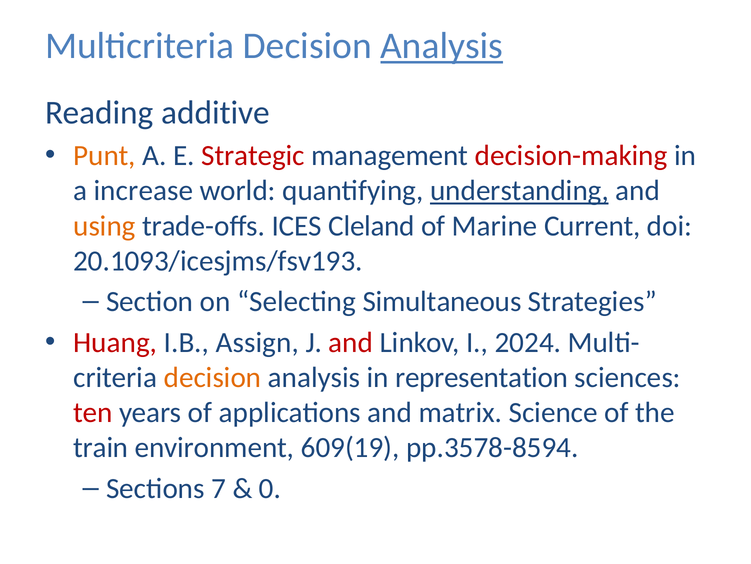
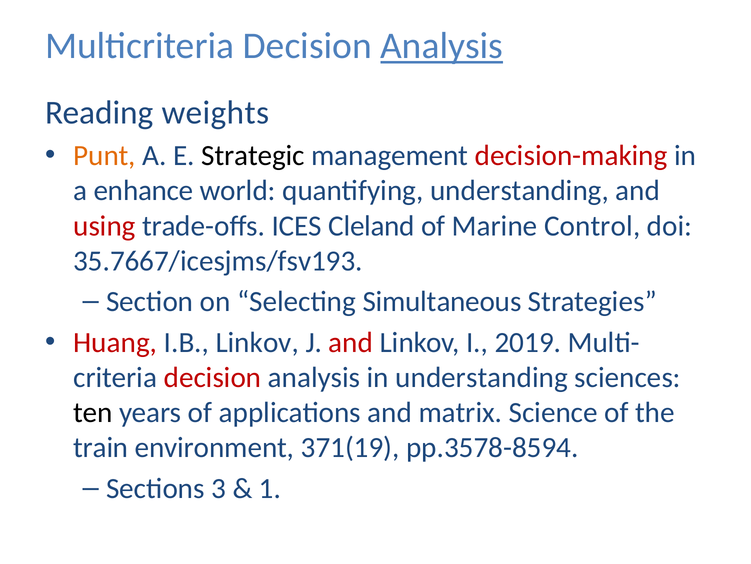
additive: additive -> weights (215, 113)
Strategic colour: red -> black (253, 156)
increase: increase -> enhance (144, 191)
understanding underline: present -> none (520, 191)
using colour: orange -> red (104, 226)
Current: Current -> Control (592, 226)
20.1093/icesjms/fsv193: 20.1093/icesjms/fsv193 -> 35.7667/icesjms/fsv193 (218, 261)
I.B Assign: Assign -> Linkov (257, 342)
2024: 2024 -> 2019 (528, 342)
decision colour: orange -> red (212, 377)
in representation: representation -> understanding (482, 377)
ten colour: red -> black (93, 412)
609(19: 609(19 -> 371(19 (350, 447)
7: 7 -> 3 (219, 488)
0: 0 -> 1 (270, 488)
